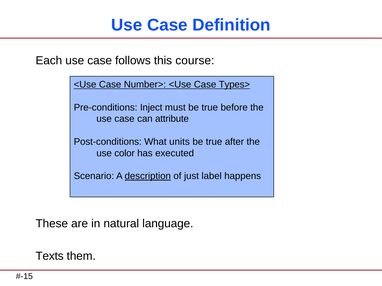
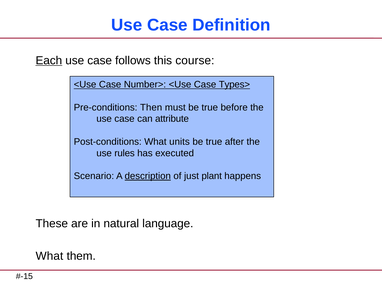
Each underline: none -> present (49, 61)
Inject: Inject -> Then (151, 108)
color: color -> rules (125, 153)
label: label -> plant (212, 176)
Texts: Texts -> What (49, 257)
